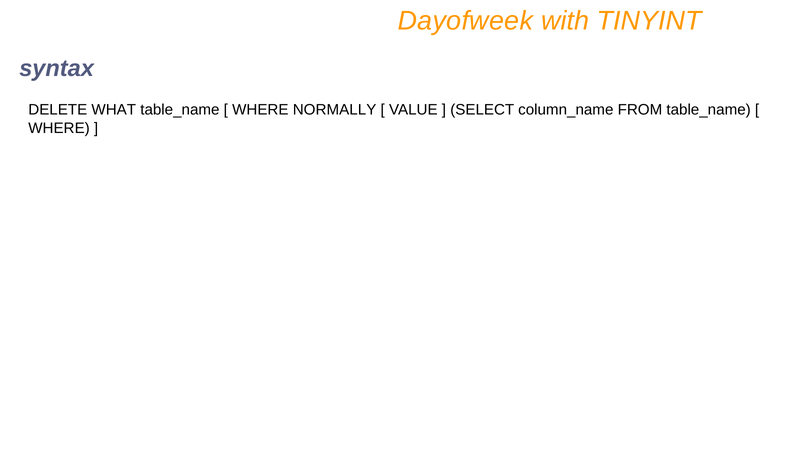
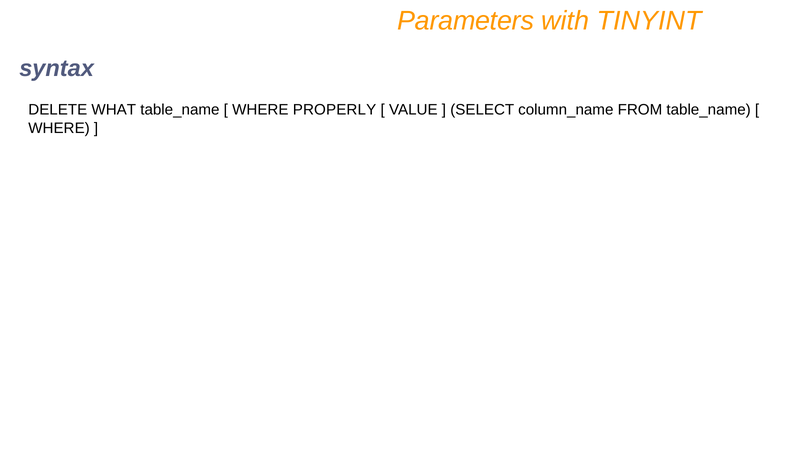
Dayofweek: Dayofweek -> Parameters (466, 21)
NORMALLY: NORMALLY -> PROPERLY (335, 110)
